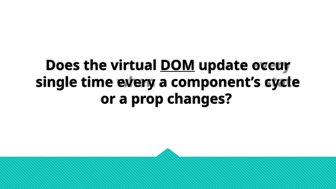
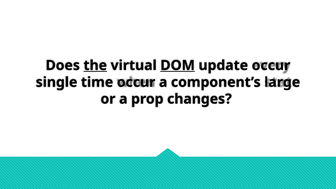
the underline: none -> present (95, 65)
time every: every -> occur (136, 82)
cycle: cycle -> large (282, 82)
